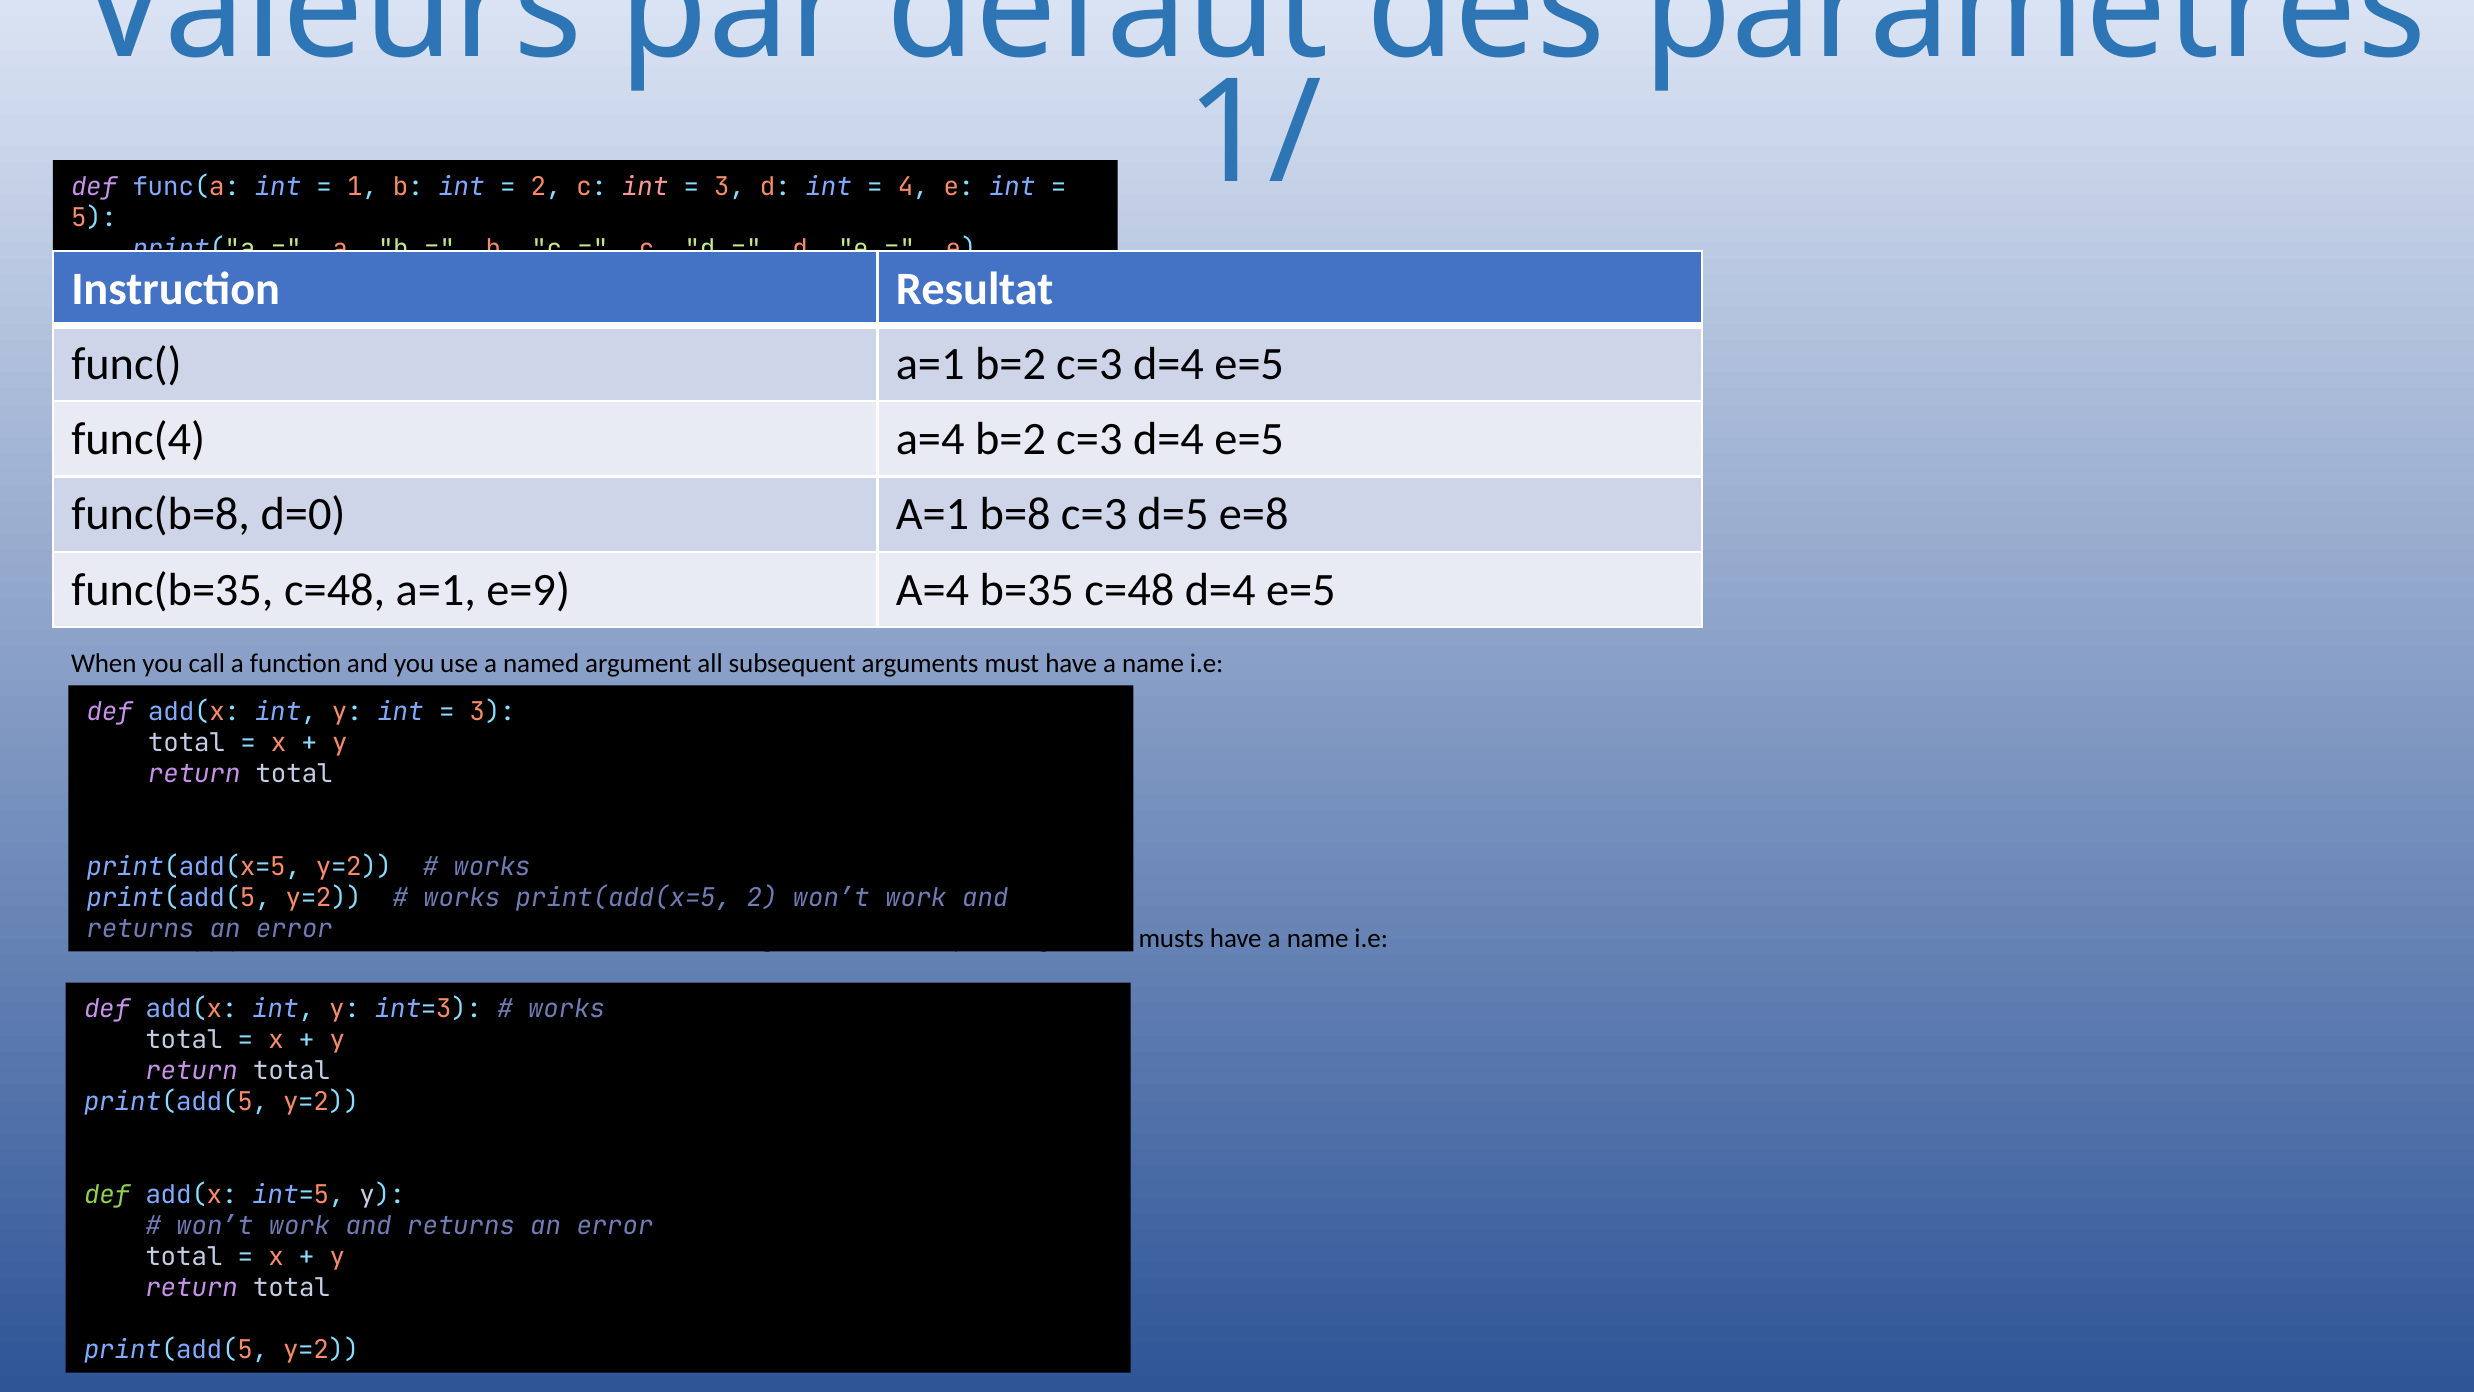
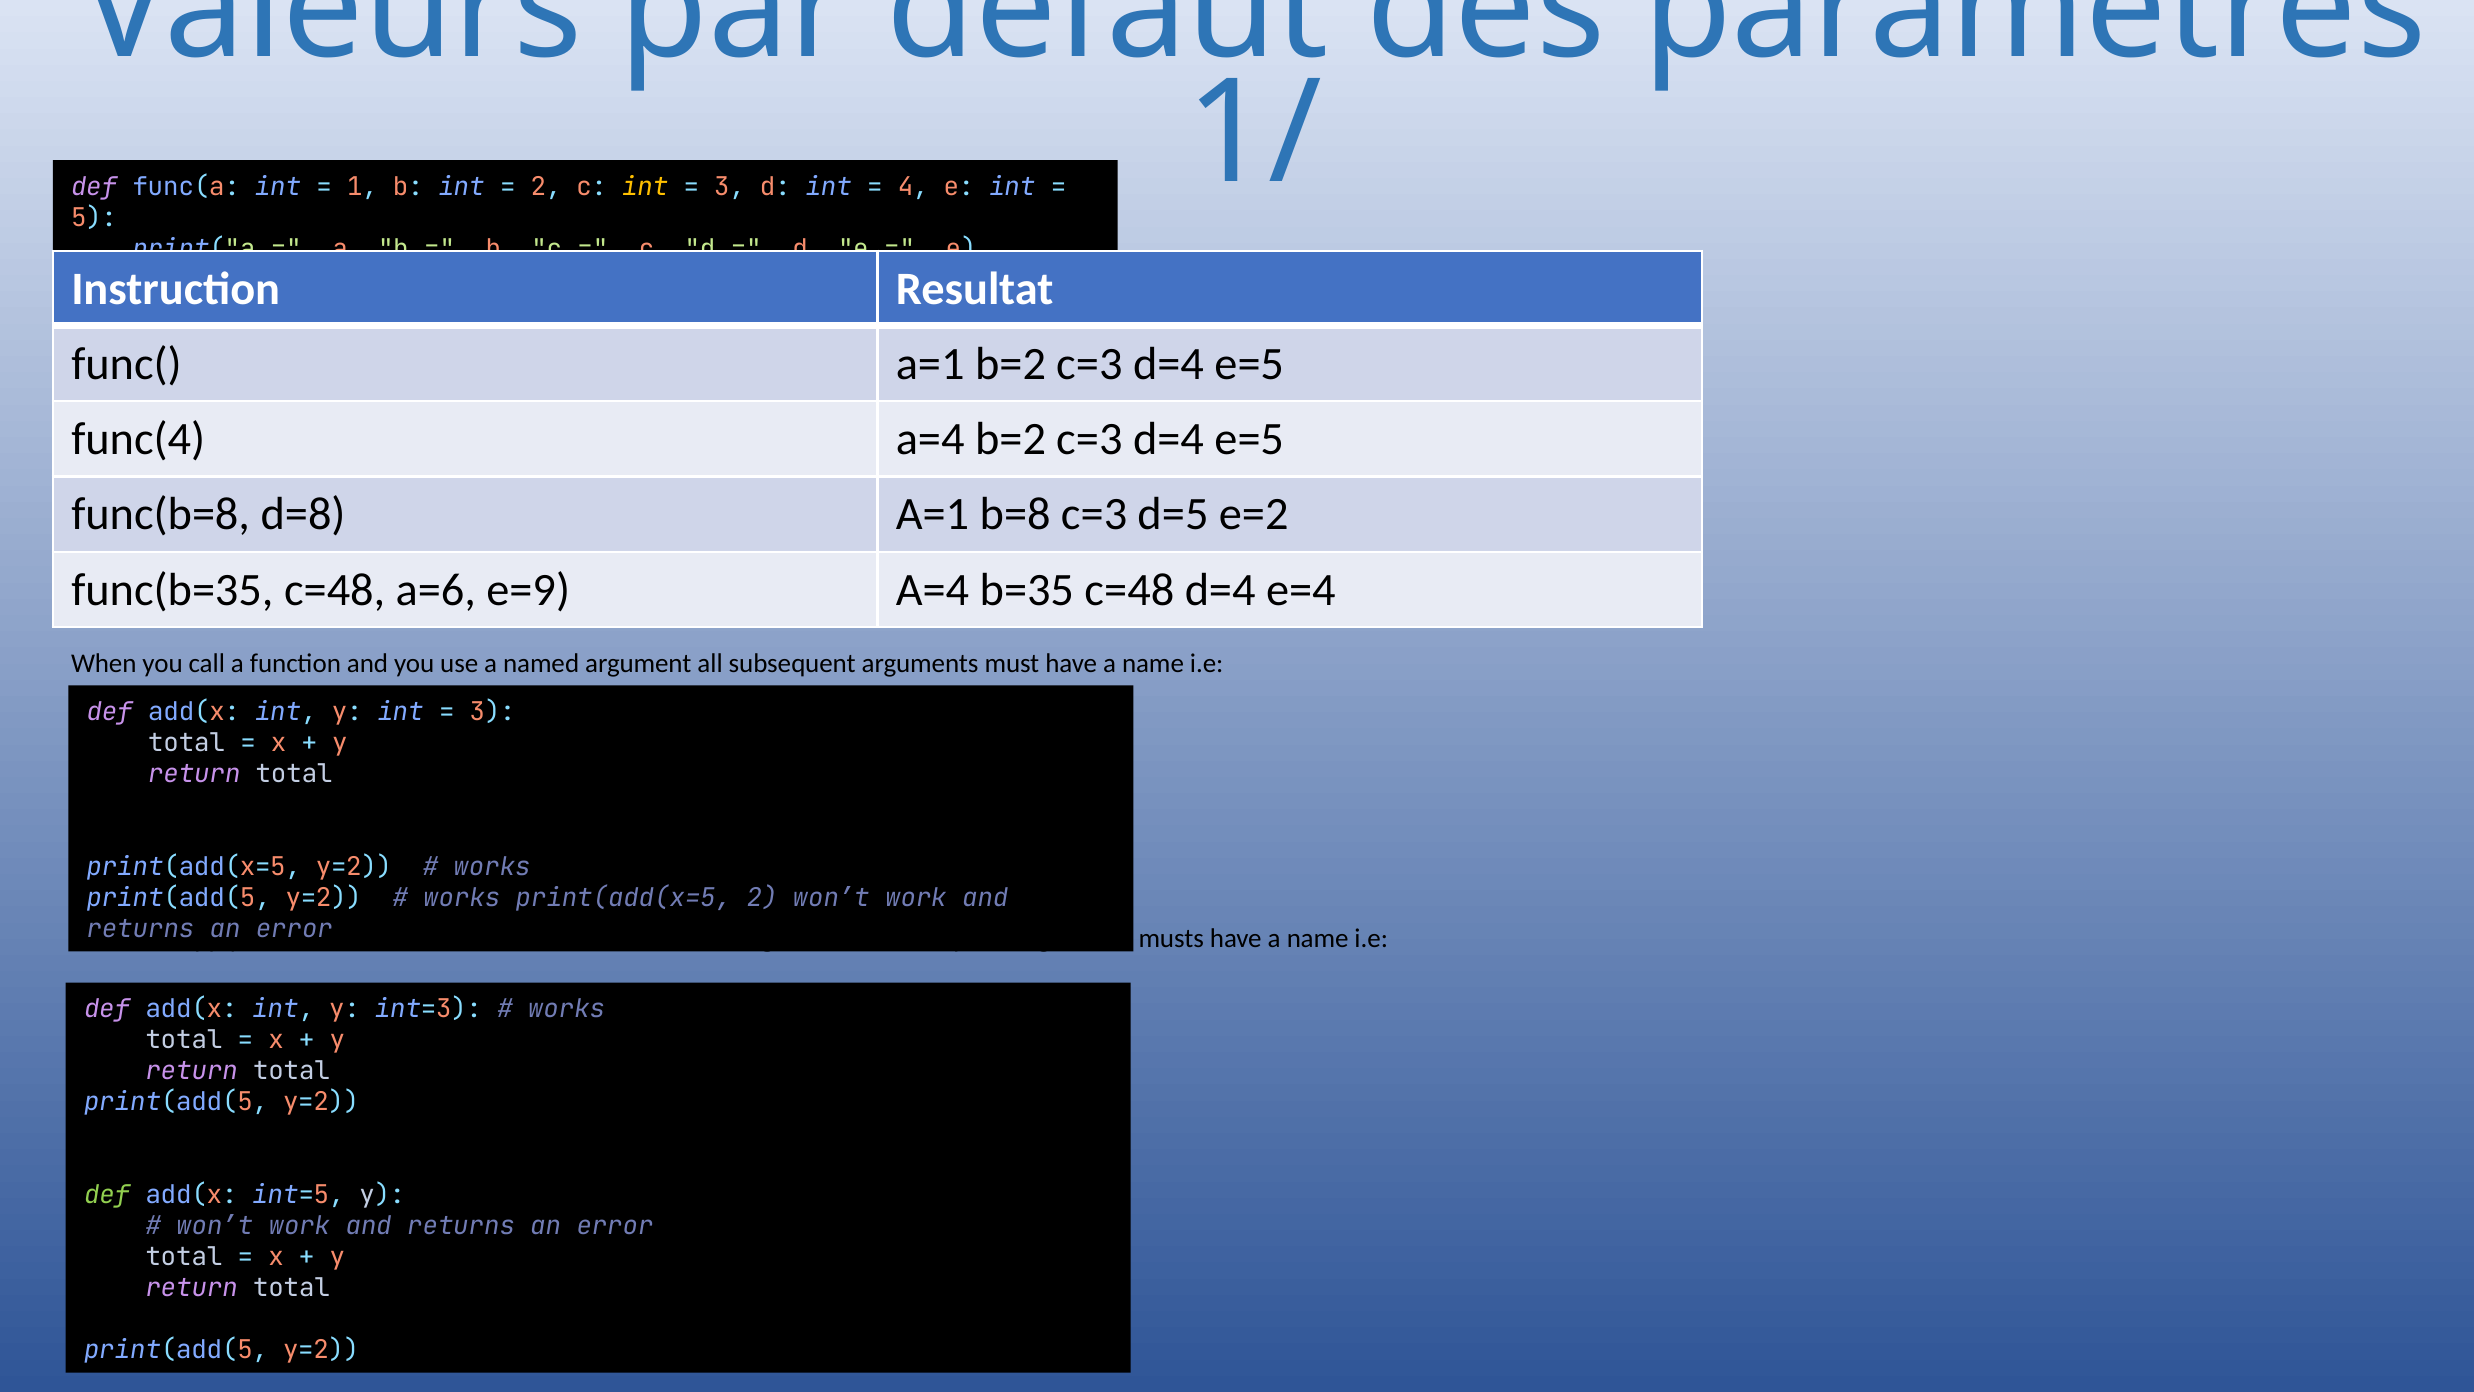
int colour: pink -> yellow (645, 187)
d=0: d=0 -> d=8 (303, 514)
e=8: e=8 -> e=2 (1254, 514)
c=48 a=1: a=1 -> a=6 (436, 590)
c=48 d=4 e=5: e=5 -> e=4 (1301, 590)
